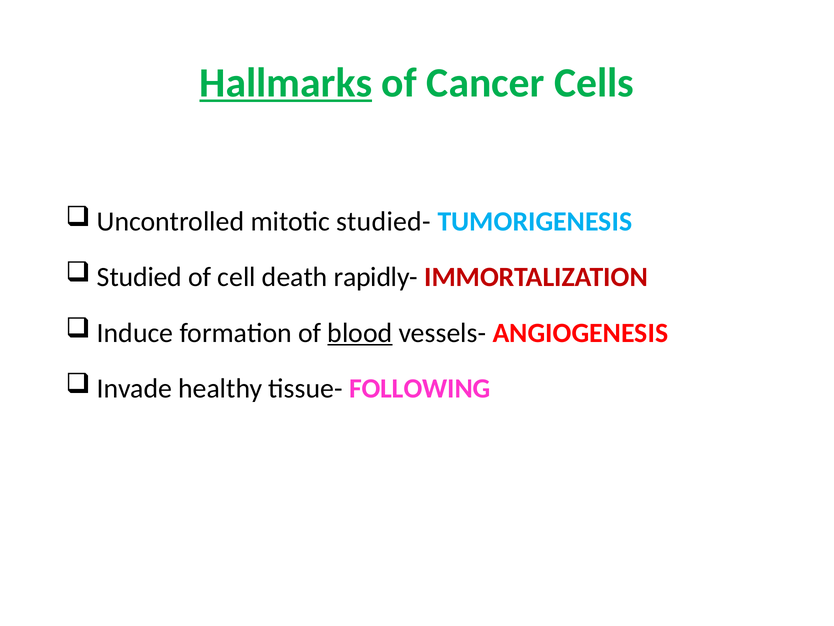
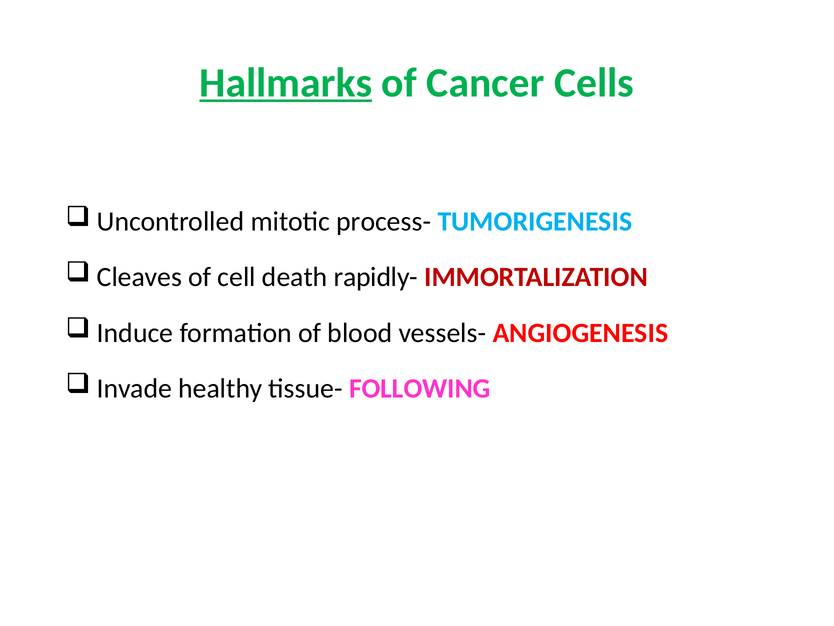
studied-: studied- -> process- (384, 221)
Studied: Studied -> Cleaves (139, 277)
blood underline: present -> none (360, 333)
